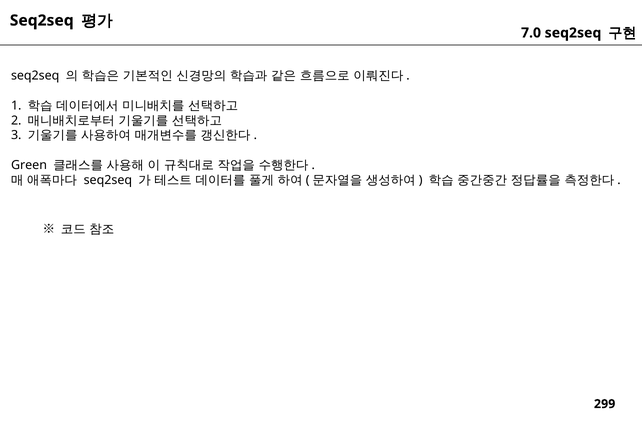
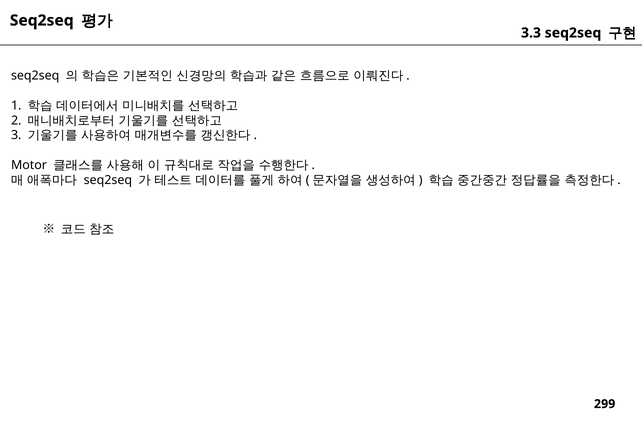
7.0: 7.0 -> 3.3 (531, 33)
Green: Green -> Motor (29, 166)
